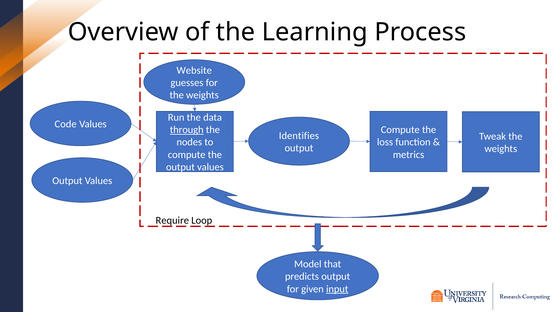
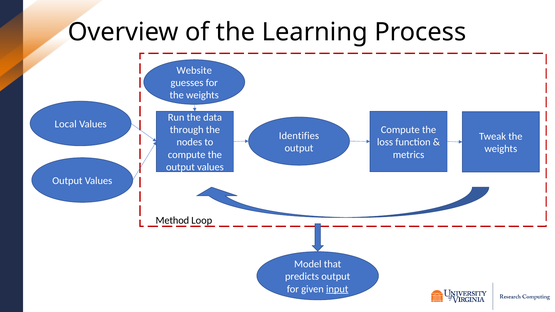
Code: Code -> Local (66, 124)
through underline: present -> none (187, 130)
Require: Require -> Method (172, 221)
